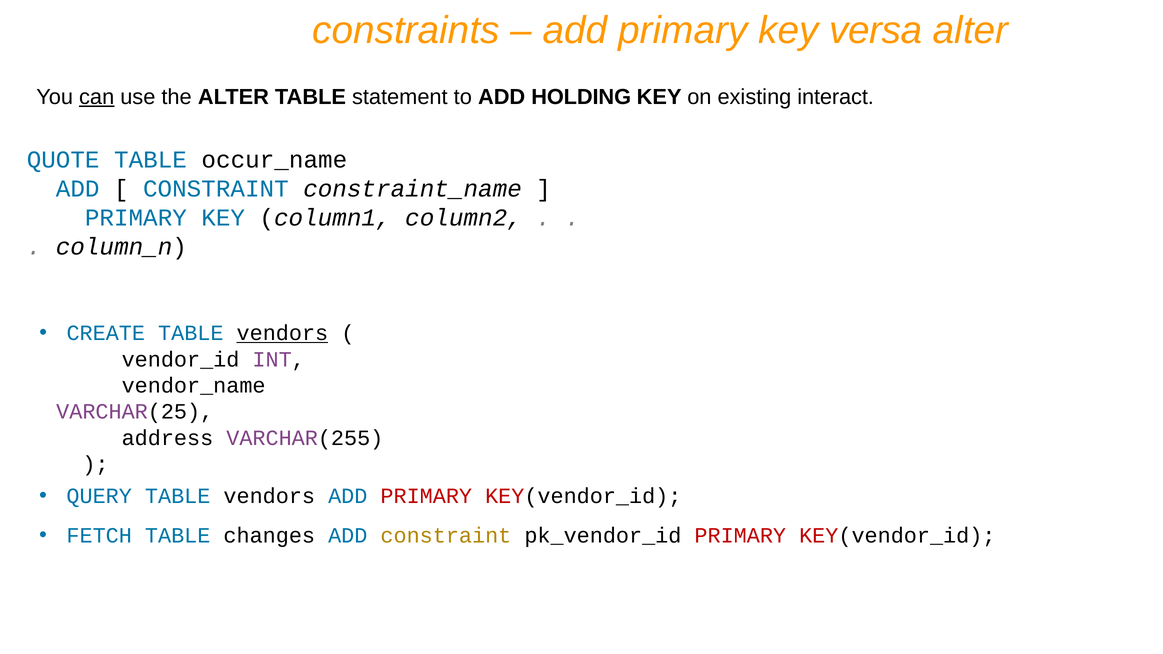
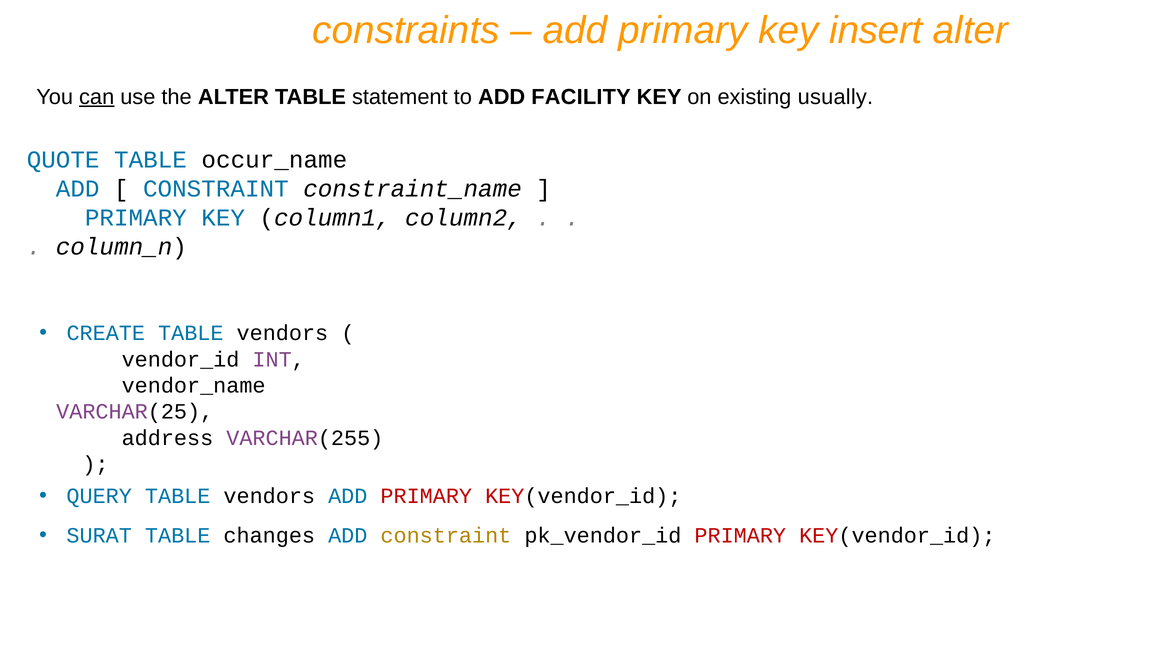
versa: versa -> insert (876, 30)
HOLDING: HOLDING -> FACILITY (581, 97)
interact: interact -> usually (835, 97)
vendors underline: present -> none (282, 333)
FETCH: FETCH -> SURAT (99, 536)
